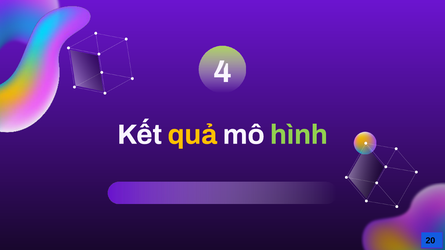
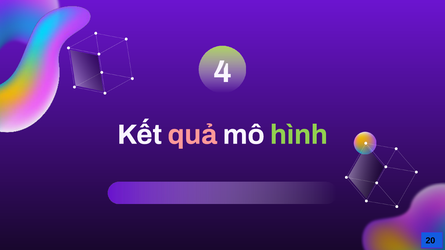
quả colour: yellow -> pink (192, 135)
